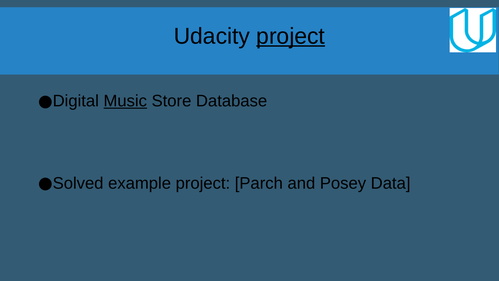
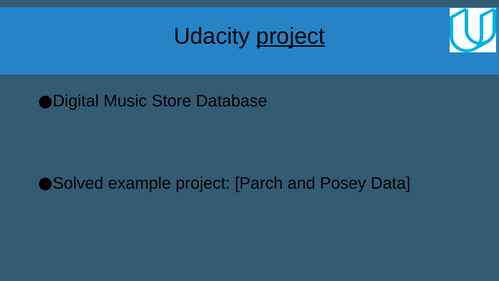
Music underline: present -> none (125, 101)
